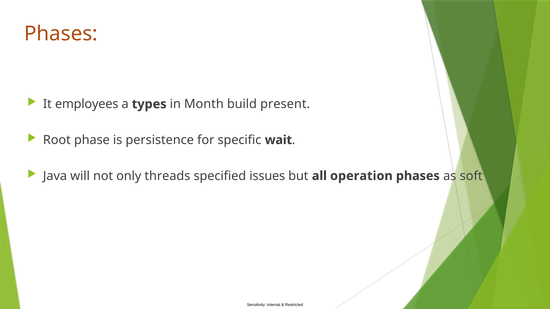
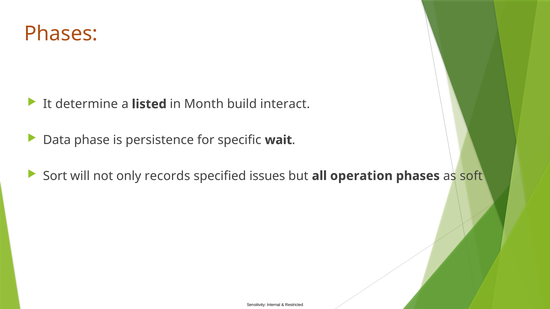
employees: employees -> determine (87, 104)
types: types -> listed (149, 104)
present: present -> interact (285, 104)
Root: Root -> Data (57, 140)
Java: Java -> Sort (55, 176)
threads: threads -> records (167, 176)
